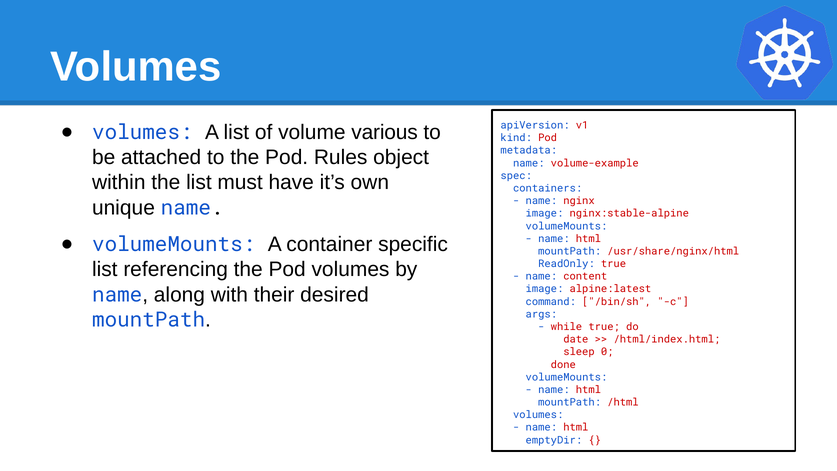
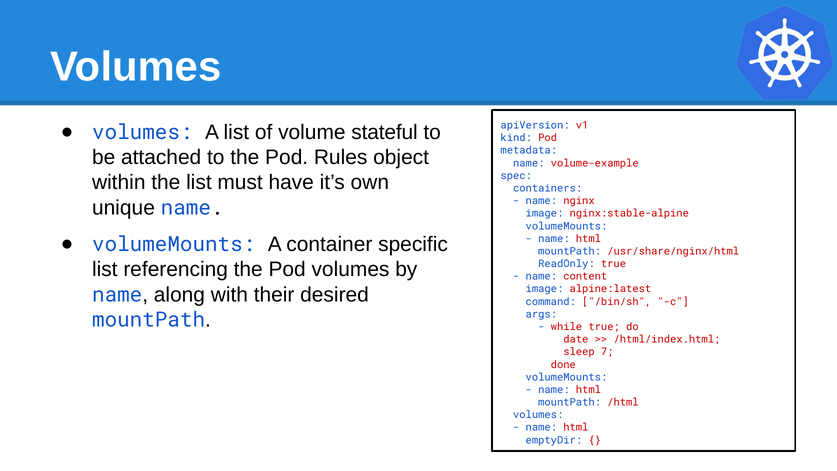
various: various -> stateful (385, 132)
0: 0 -> 7 (607, 352)
